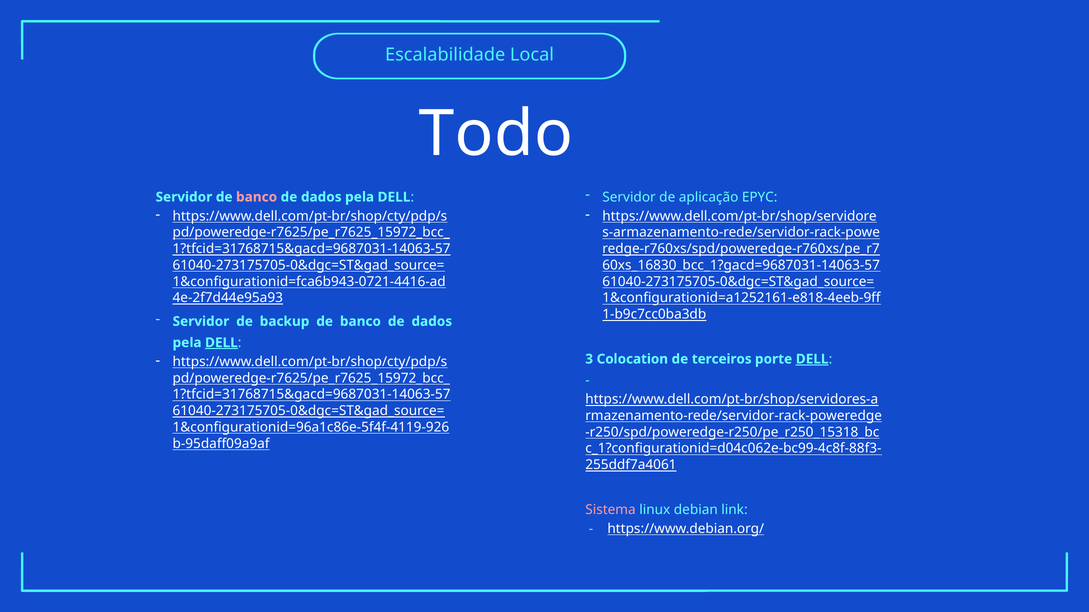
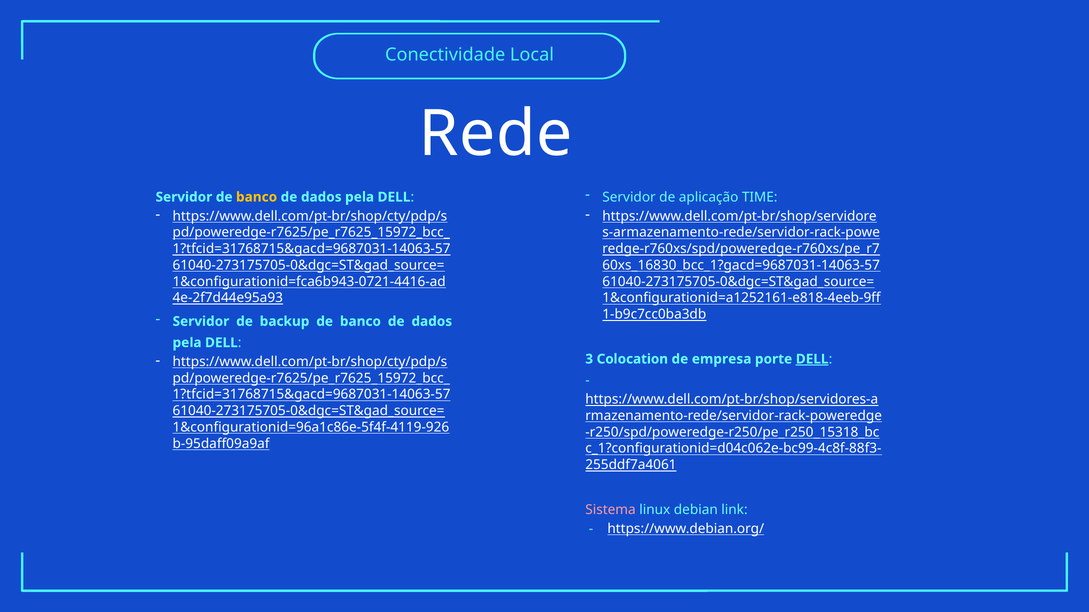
Escalabilidade: Escalabilidade -> Conectividade (445, 55)
Todo: Todo -> Rede (496, 134)
EPYC: EPYC -> TIME (760, 197)
banco colour: pink -> yellow (257, 197)
DELL underline: present -> none (221, 343)
terceiros: terceiros -> empresa (722, 359)
